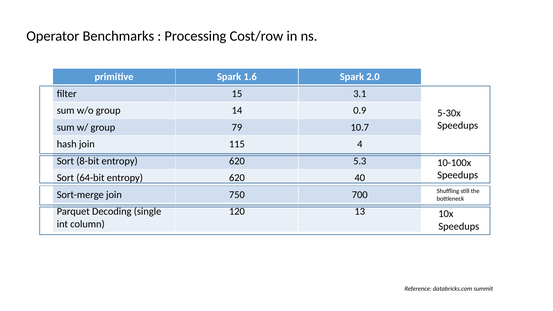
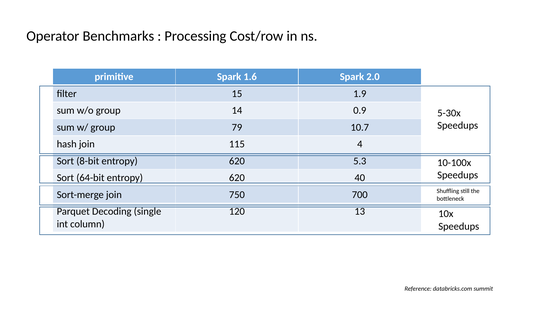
3.1: 3.1 -> 1.9 (360, 94)
